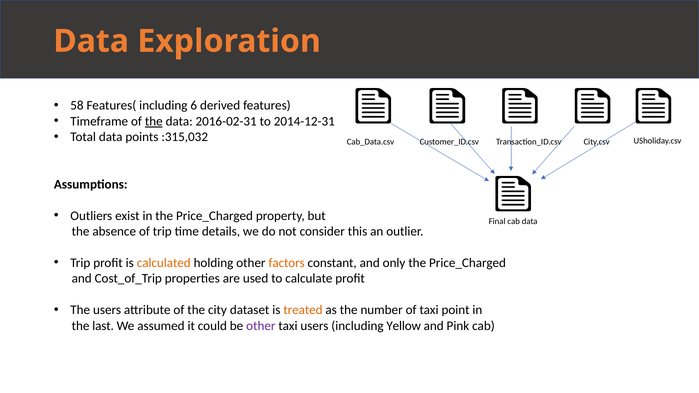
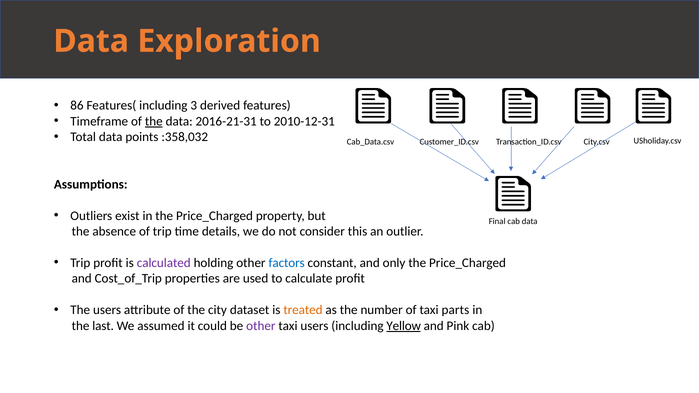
58: 58 -> 86 (77, 106)
6: 6 -> 3 (194, 106)
2016-02-31: 2016-02-31 -> 2016-21-31 (226, 121)
2014-12-31: 2014-12-31 -> 2010-12-31 (304, 121)
:315,032: :315,032 -> :358,032 (185, 137)
calculated colour: orange -> purple (164, 263)
factors colour: orange -> blue (287, 263)
point: point -> parts (455, 310)
Yellow underline: none -> present (404, 326)
